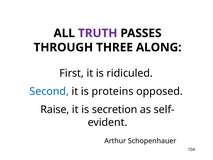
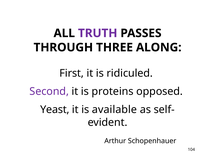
Second colour: blue -> purple (49, 91)
Raise: Raise -> Yeast (55, 109)
secretion: secretion -> available (114, 109)
